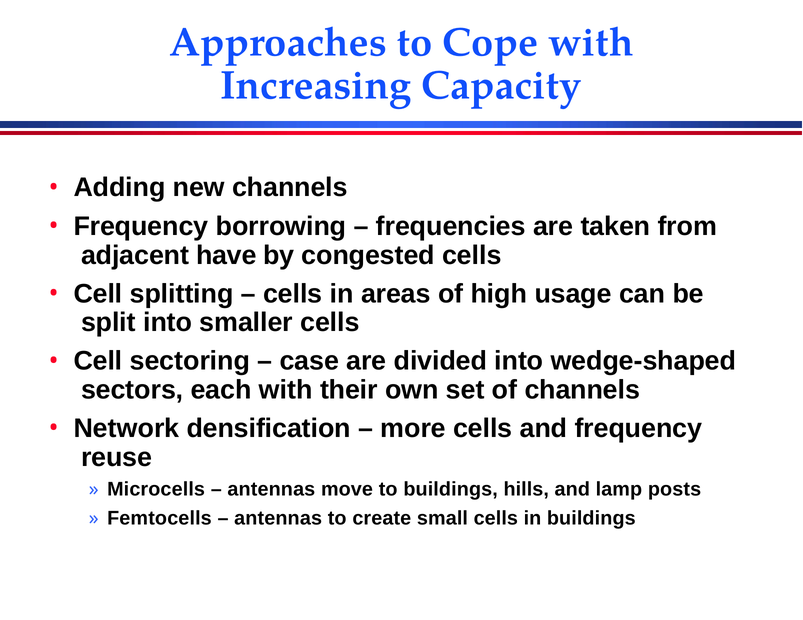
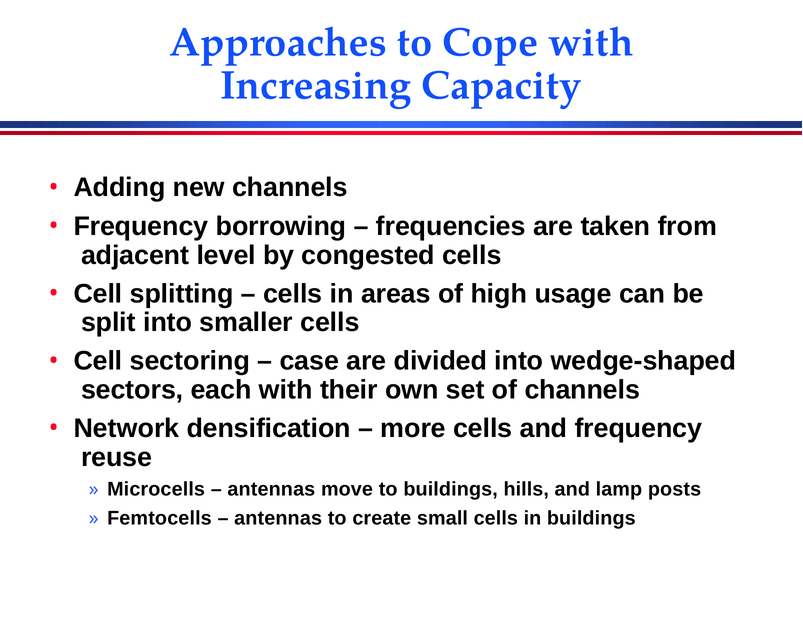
have: have -> level (226, 255)
